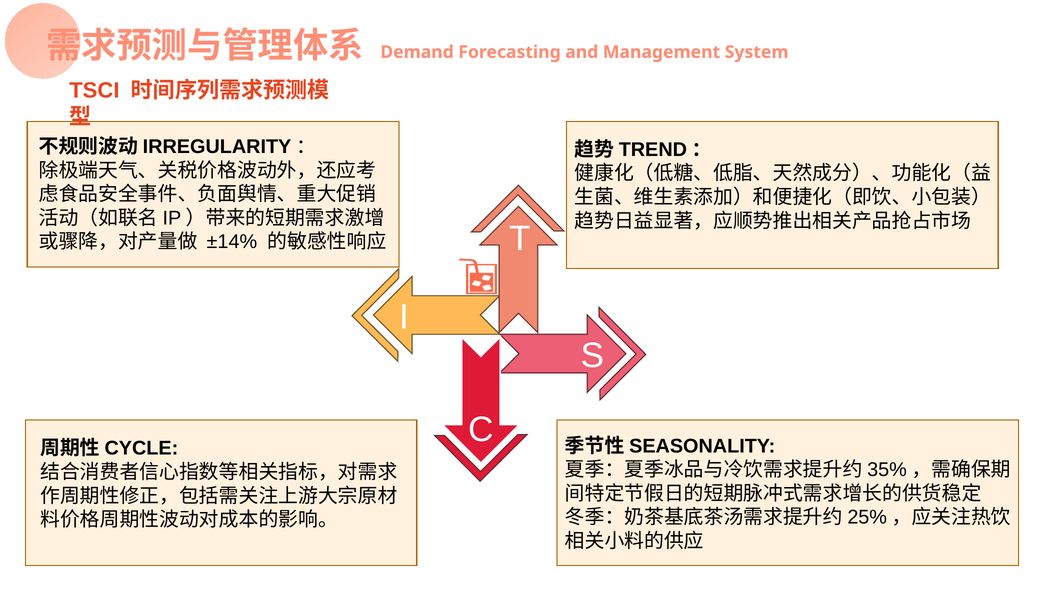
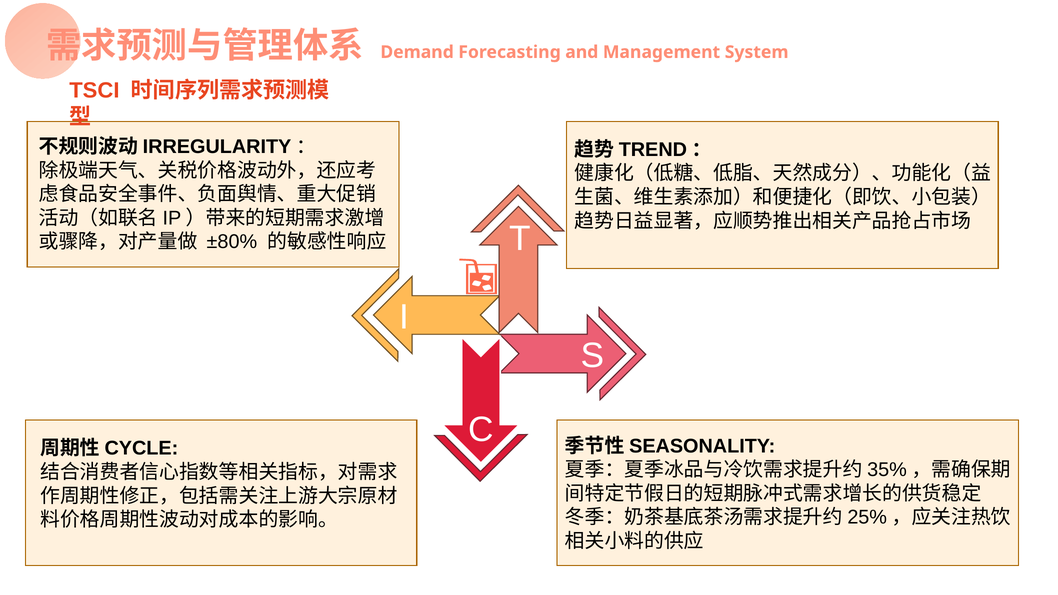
±14%: ±14% -> ±80% (232, 242)
